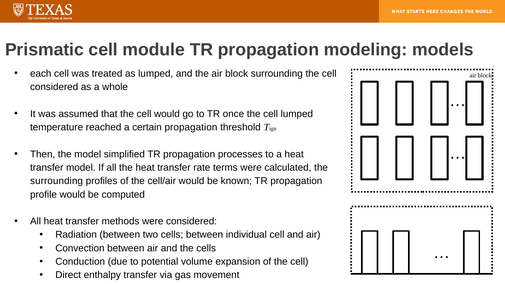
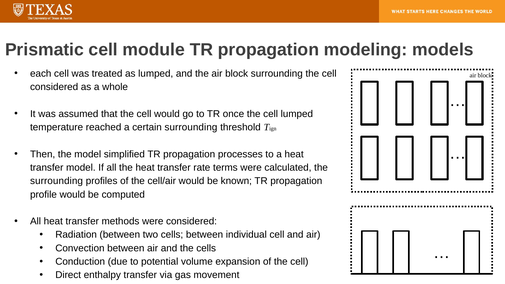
certain propagation: propagation -> surrounding (191, 127)
